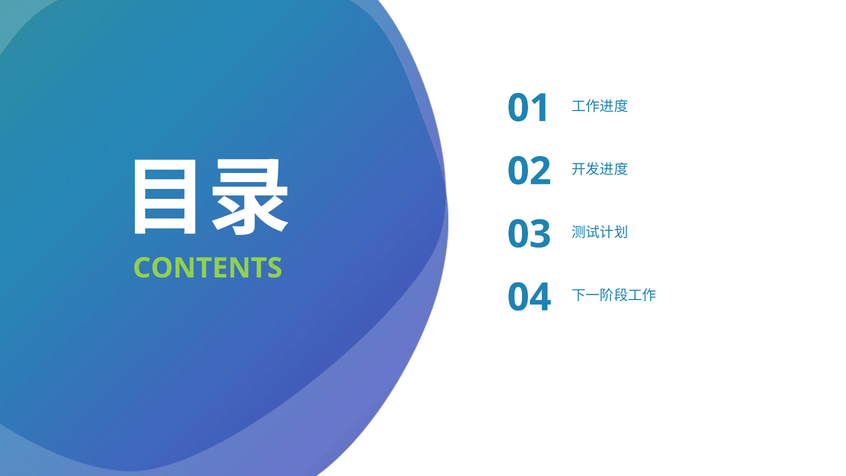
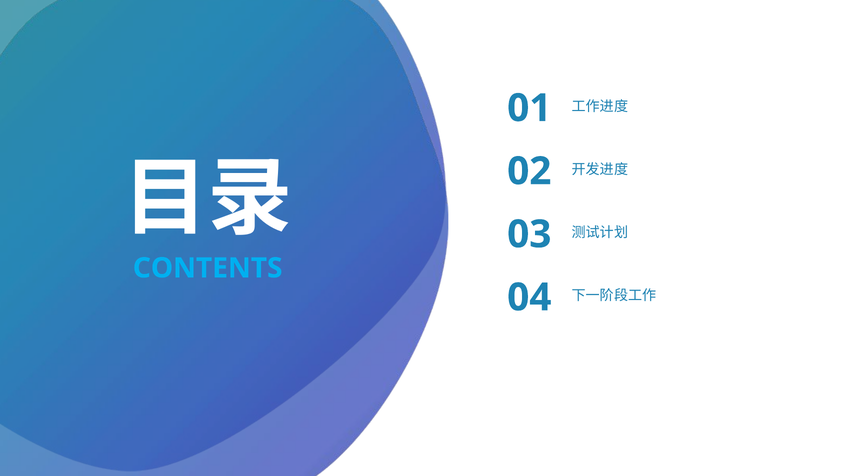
CONTENTS colour: light green -> light blue (208, 268)
